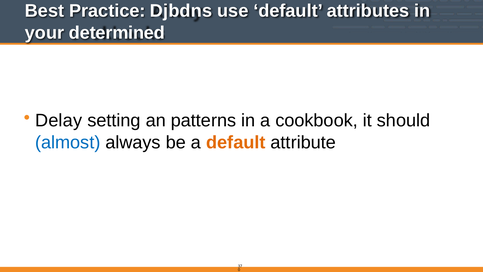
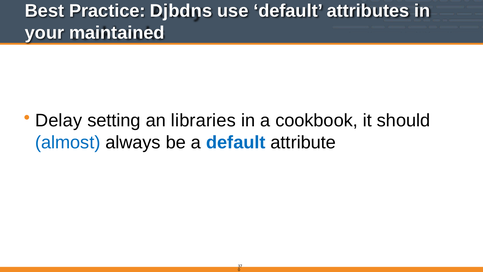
determined: determined -> maintained (117, 33)
patterns: patterns -> libraries (203, 120)
default colour: orange -> blue (236, 142)
